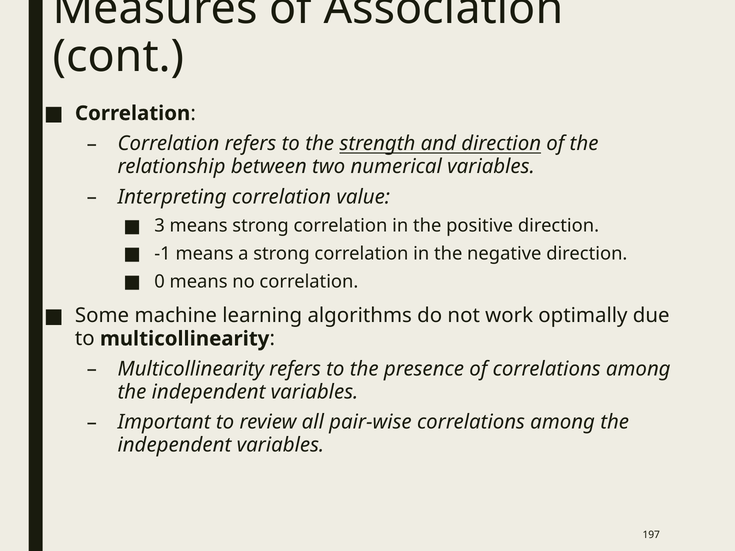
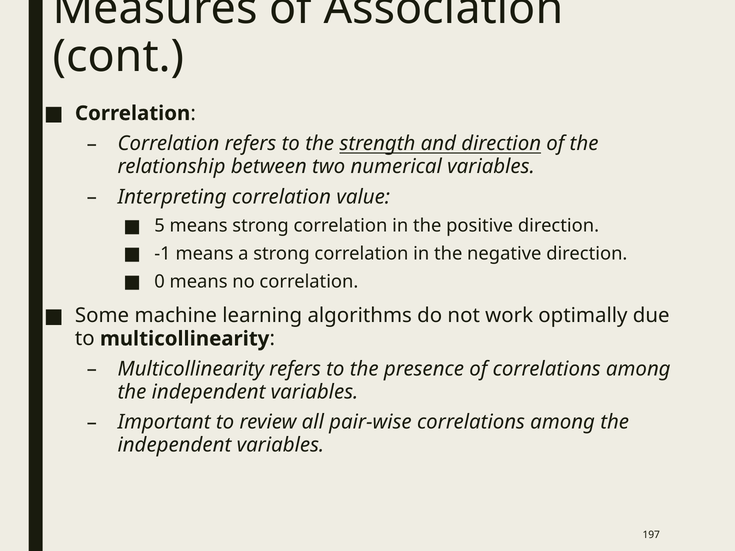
3: 3 -> 5 (160, 226)
